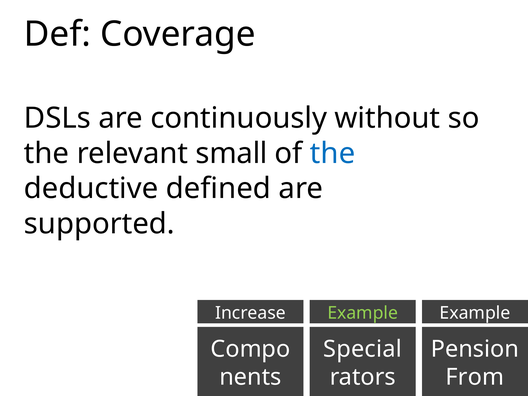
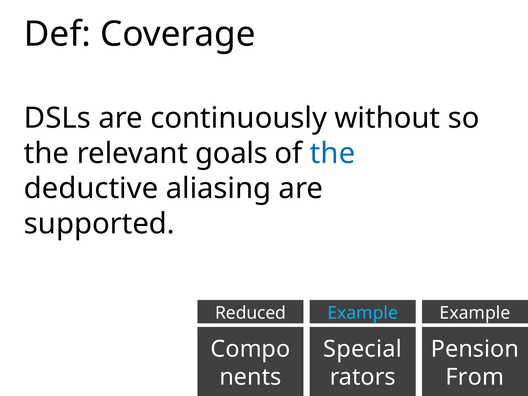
small: small -> goals (232, 153)
defined: defined -> aliasing (218, 189)
Increase: Increase -> Reduced (251, 313)
Example colour: light green -> light blue (363, 313)
